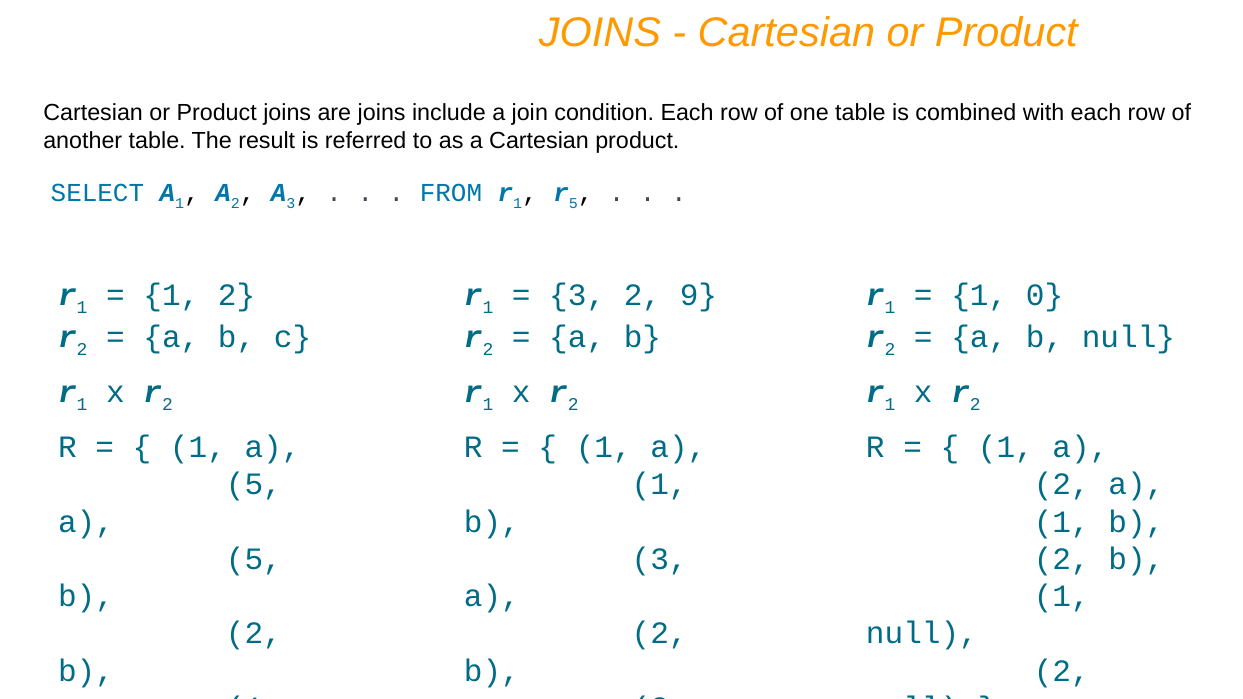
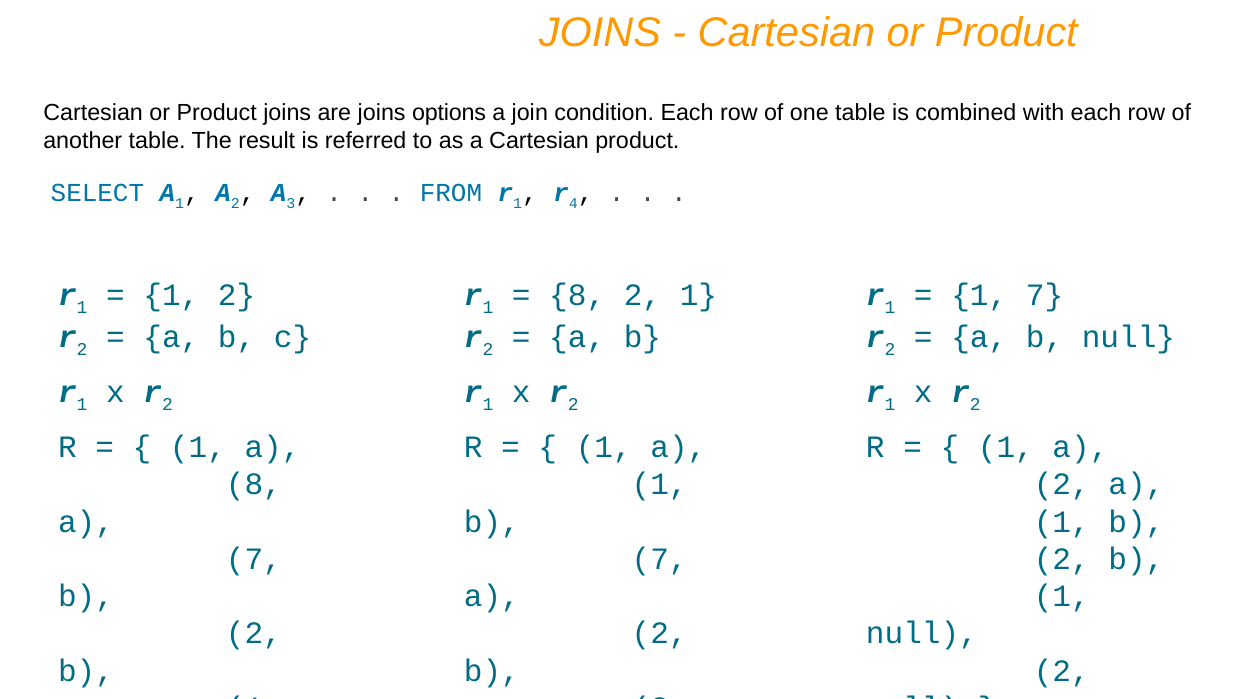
include: include -> options (449, 113)
r 5: 5 -> 4 (573, 204)
3: 3 -> 8 (577, 295)
2 9: 9 -> 1 (698, 295)
1 0: 0 -> 7 (1045, 295)
5: 5 -> 8 (254, 485)
5: 5 -> 7 (254, 559)
3: 3 -> 7 (660, 559)
